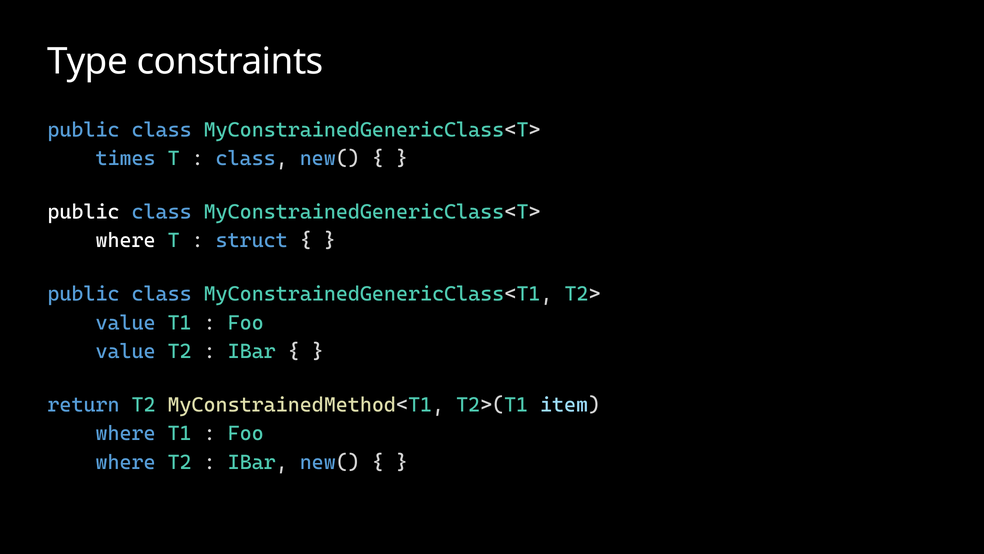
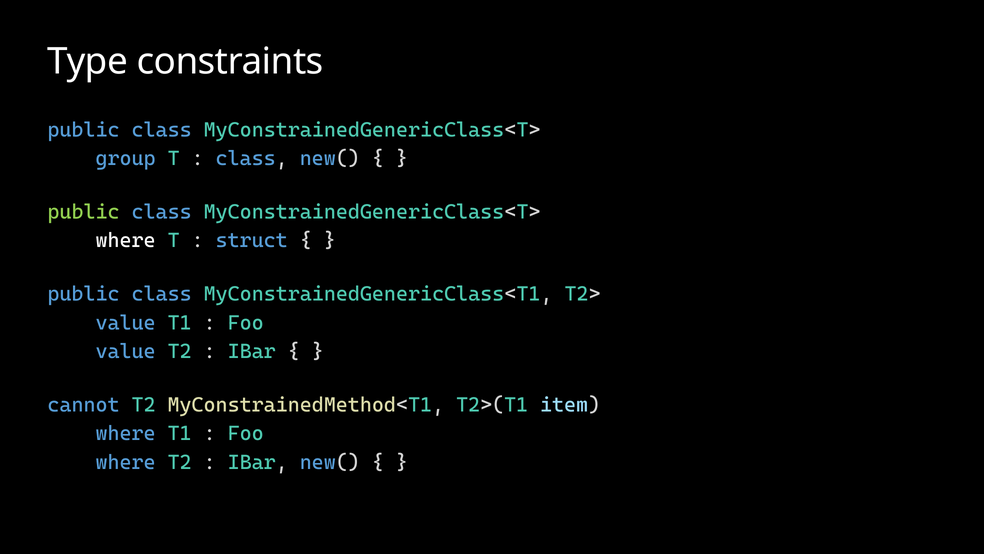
times: times -> group (126, 158)
public colour: white -> light green (84, 212)
return: return -> cannot (84, 404)
